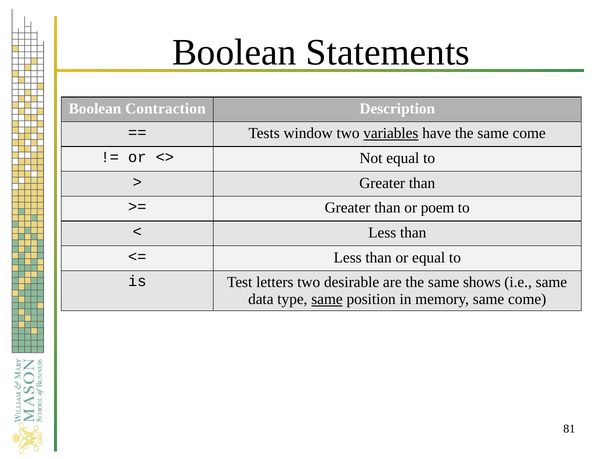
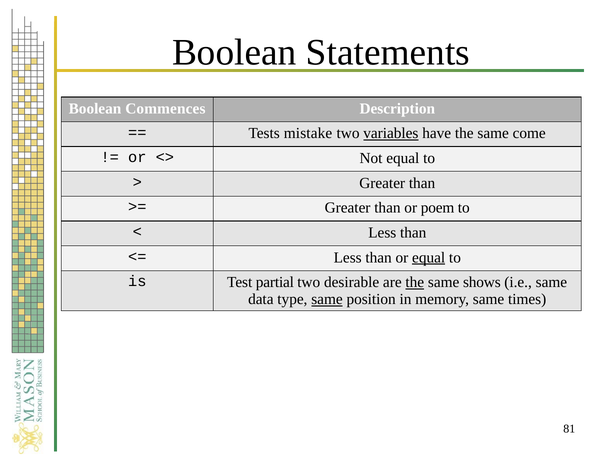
Contraction: Contraction -> Commences (165, 109)
window: window -> mistake (308, 133)
equal underline: none -> present (429, 257)
letters: letters -> partial (275, 282)
the underline: none -> present (415, 282)
memory same come: come -> times (527, 299)
